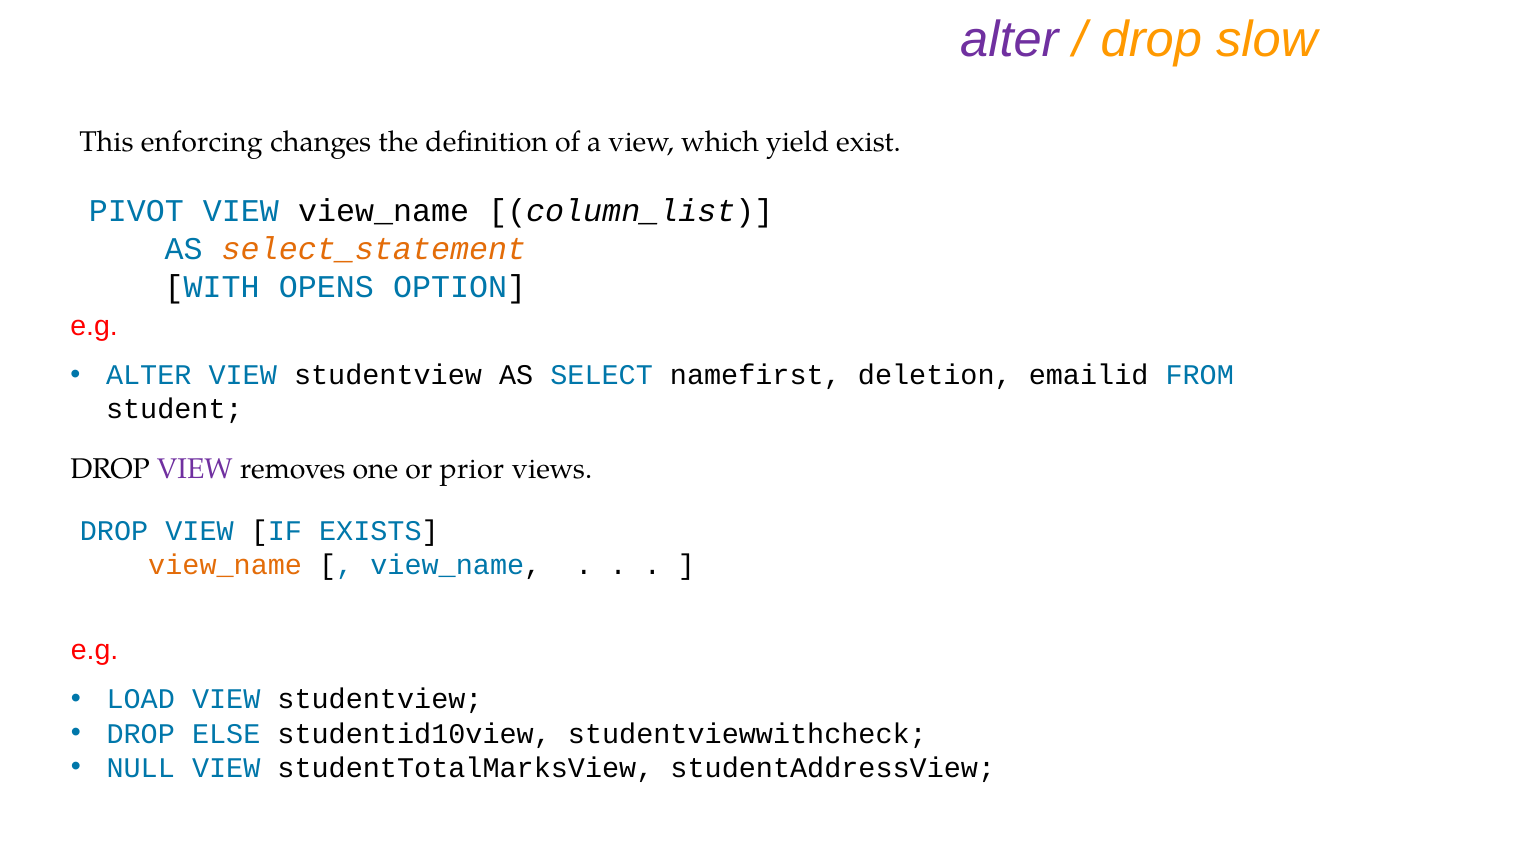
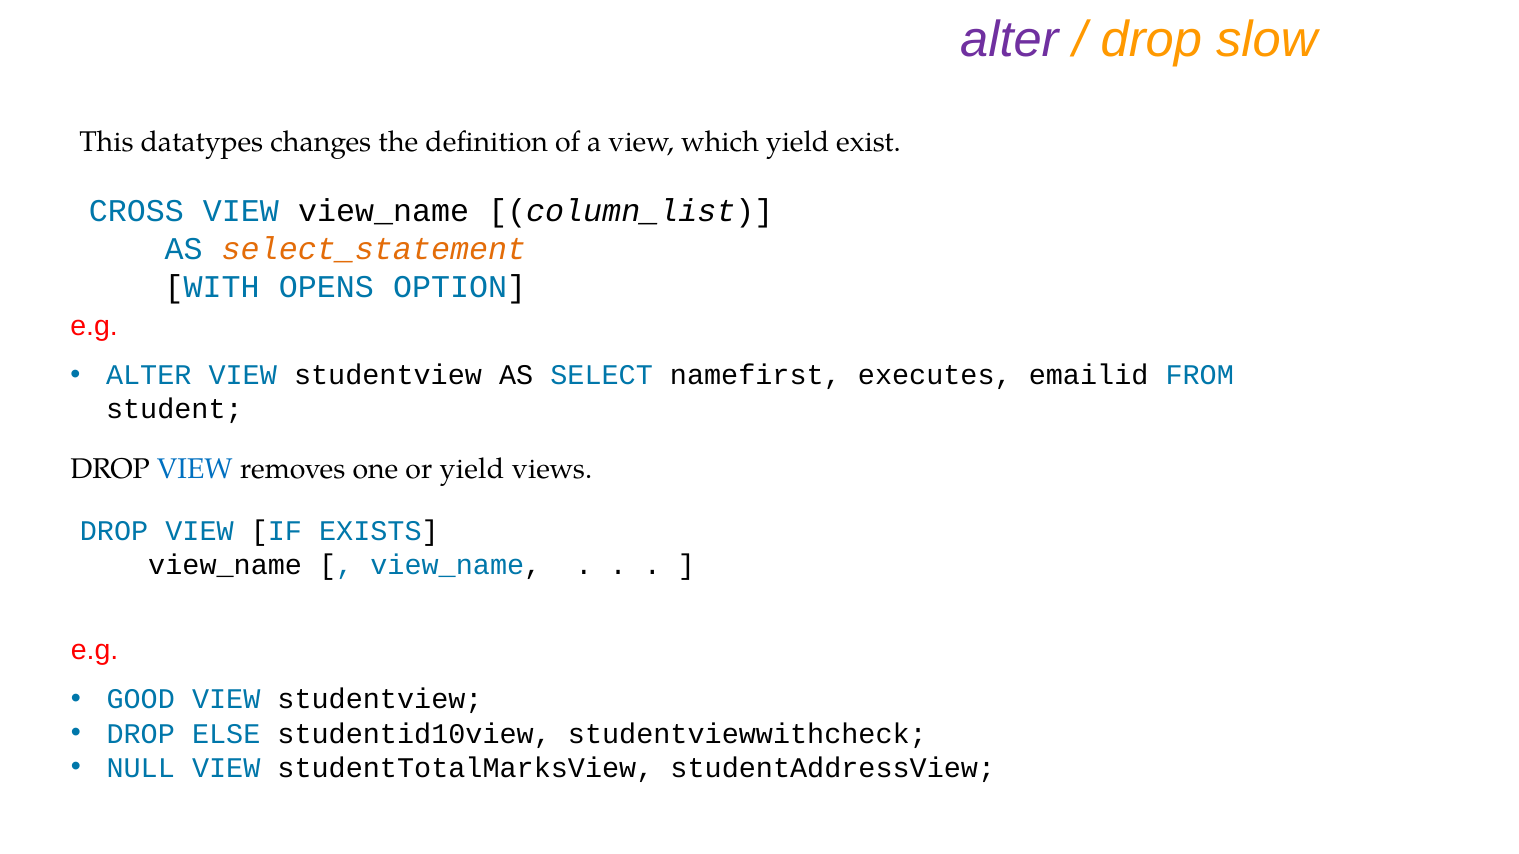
enforcing: enforcing -> datatypes (202, 142)
PIVOT: PIVOT -> CROSS (136, 211)
deletion: deletion -> executes (935, 376)
VIEW colour: purple -> blue (195, 470)
or prior: prior -> yield (472, 470)
view_name colour: orange -> black (225, 565)
LOAD: LOAD -> GOOD (141, 700)
